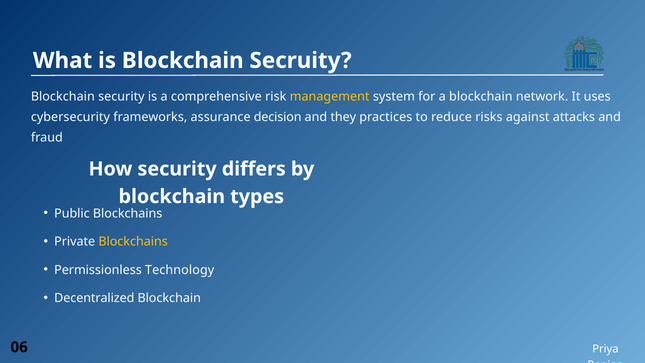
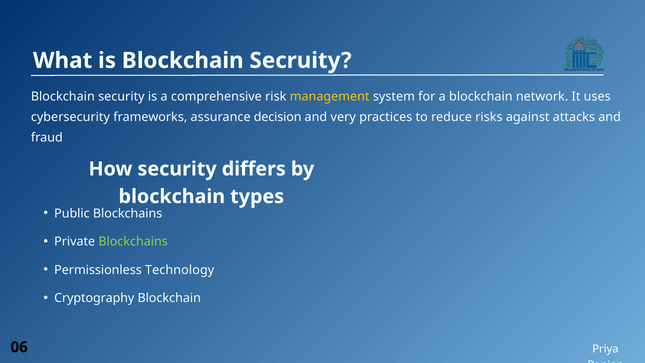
they: they -> very (343, 117)
Blockchains colour: yellow -> light green (133, 242)
Decentralized: Decentralized -> Cryptography (94, 298)
